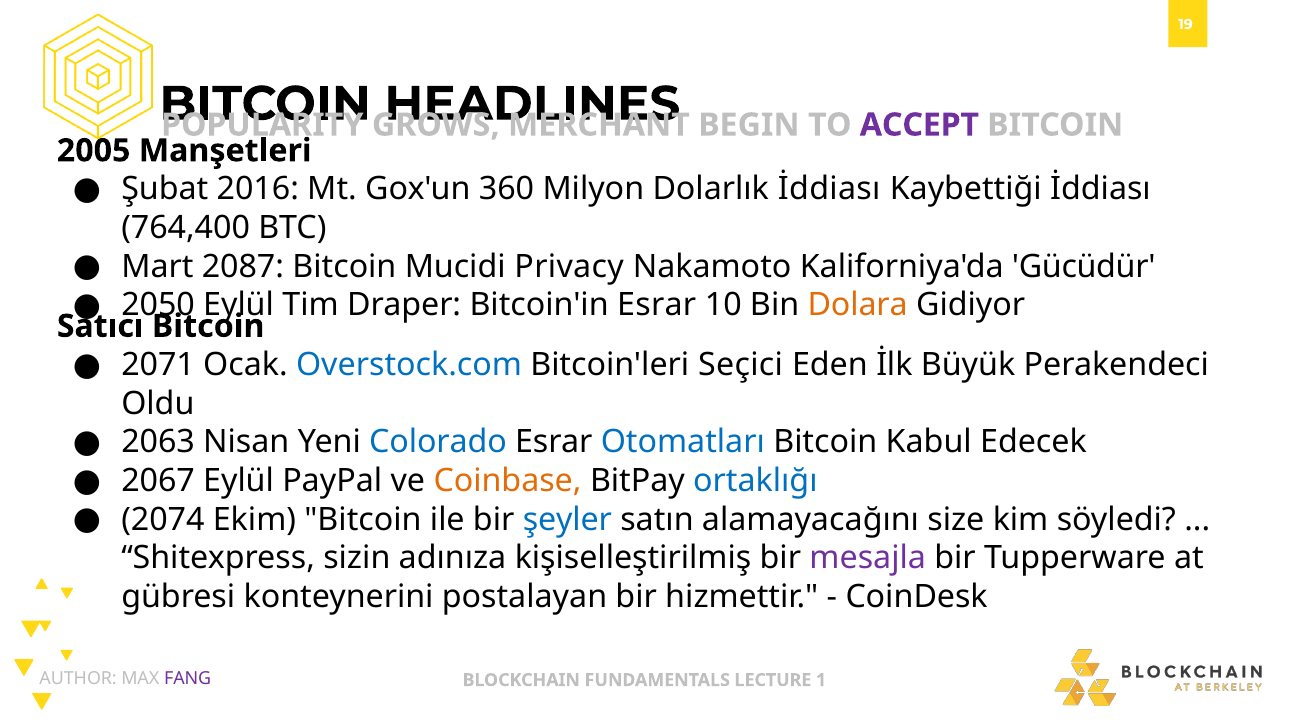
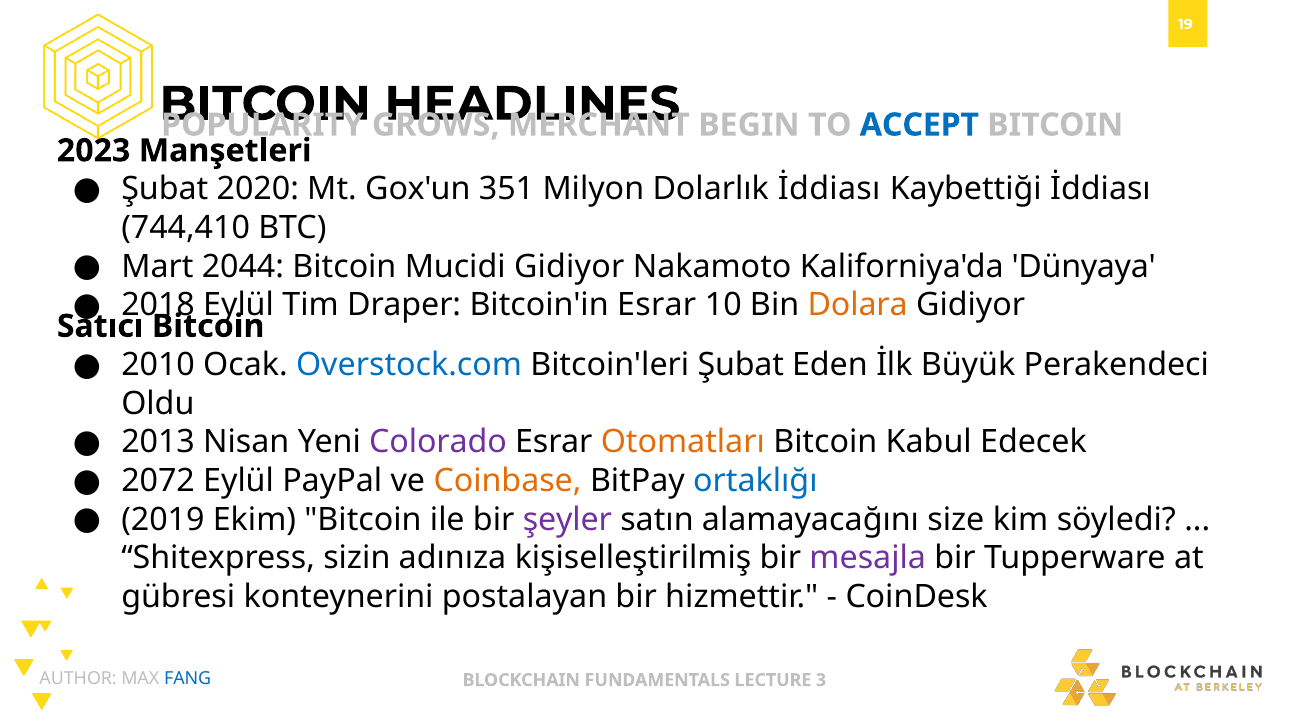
ACCEPT colour: purple -> blue (919, 125)
2005: 2005 -> 2023 (94, 151)
2016: 2016 -> 2020 (258, 189)
360: 360 -> 351 (507, 189)
764,400: 764,400 -> 744,410 (186, 228)
2087: 2087 -> 2044 (243, 267)
Mucidi Privacy: Privacy -> Gidiyor (569, 267)
Gücüdür: Gücüdür -> Dünyaya (1084, 267)
2050: 2050 -> 2018 (158, 305)
2071: 2071 -> 2010 (158, 365)
Bitcoin'leri Seçici: Seçici -> Şubat (741, 365)
2063: 2063 -> 2013 (158, 442)
Colorado colour: blue -> purple (438, 442)
Otomatları colour: blue -> orange (683, 442)
2067: 2067 -> 2072 (158, 481)
2074: 2074 -> 2019 (163, 520)
şeyler colour: blue -> purple (567, 520)
FANG colour: purple -> blue (188, 679)
1: 1 -> 3 (821, 680)
